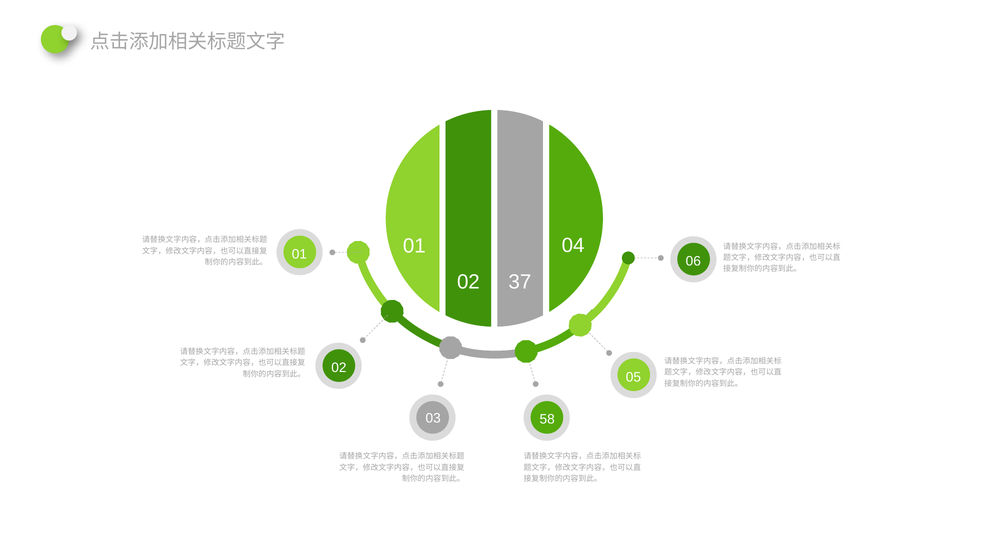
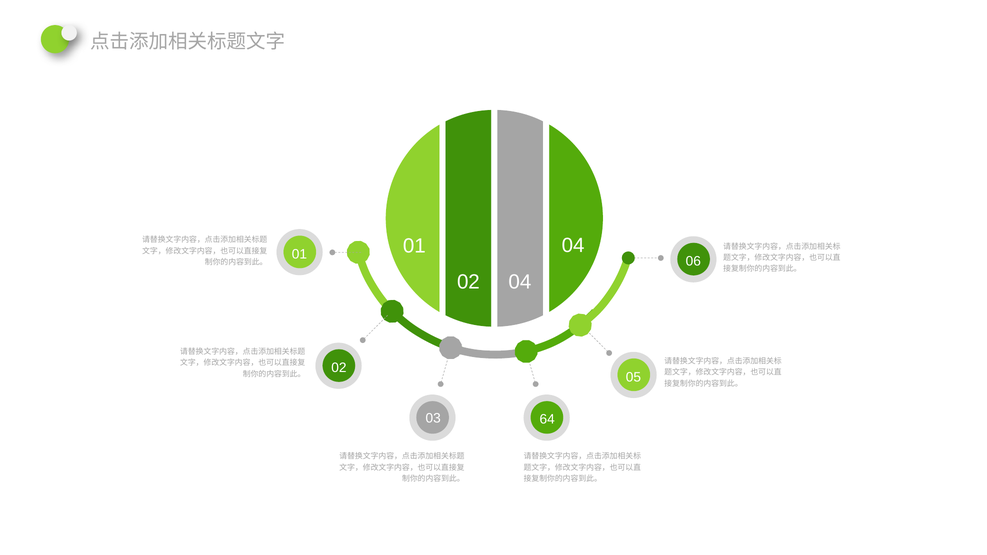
02 37: 37 -> 04 (520, 282)
58: 58 -> 64 (547, 419)
